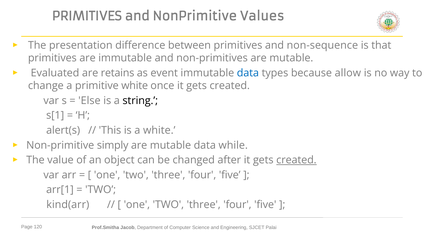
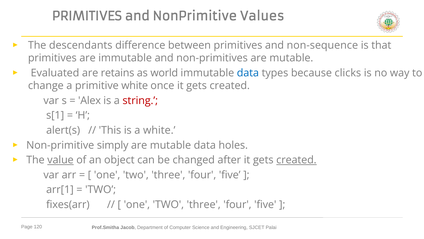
presentation: presentation -> descendants (81, 45)
event: event -> world (164, 73)
allow: allow -> clicks (348, 73)
Else: Else -> Alex (90, 100)
string colour: black -> red (140, 100)
while: while -> holes (233, 145)
value underline: none -> present (60, 160)
kind(arr: kind(arr -> fixes(arr (68, 204)
